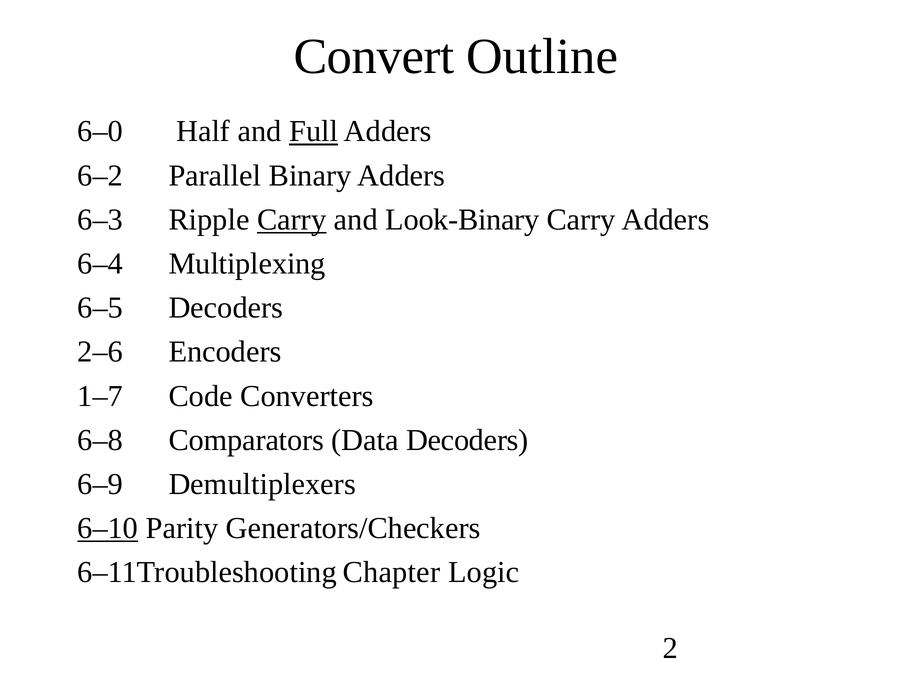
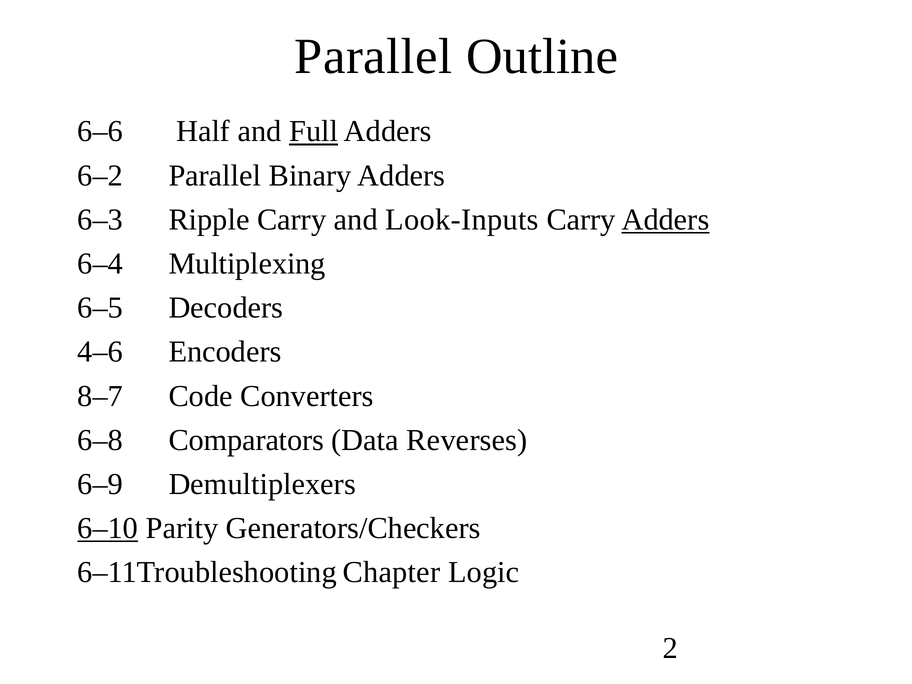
Convert: Convert -> Parallel (373, 57)
6–0: 6–0 -> 6–6 (100, 131)
Carry underline: present -> none (292, 220)
Look-Binary: Look-Binary -> Look-Inputs (462, 220)
Adders underline: none -> present (665, 220)
2–6: 2–6 -> 4–6 (100, 352)
1–7: 1–7 -> 8–7 (100, 396)
Data Decoders: Decoders -> Reverses (467, 440)
